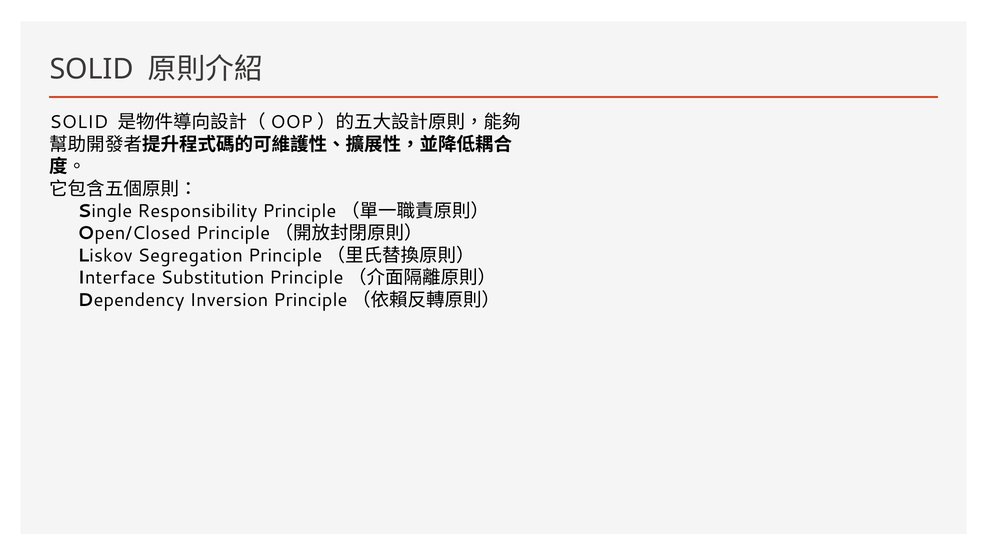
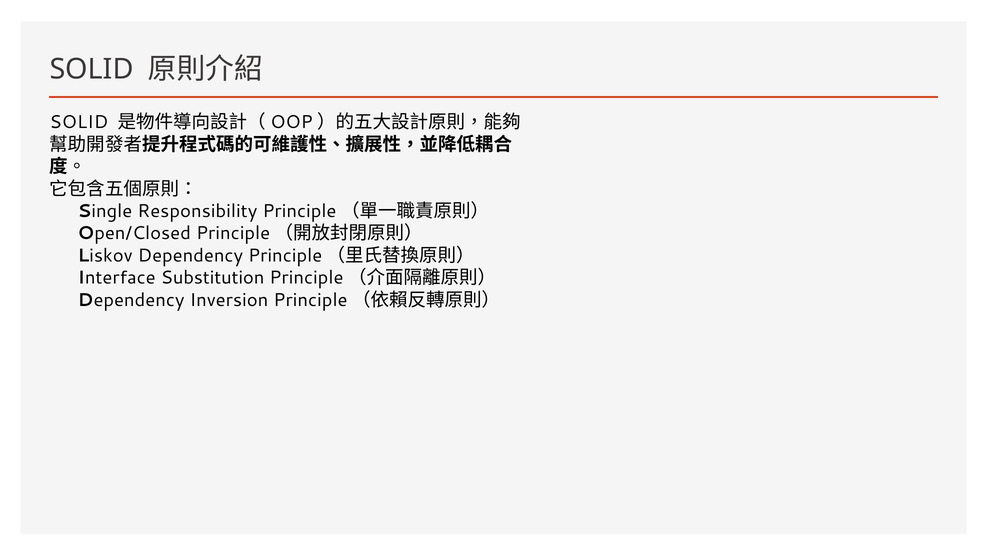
Liskov Segregation: Segregation -> Dependency (190, 256)
